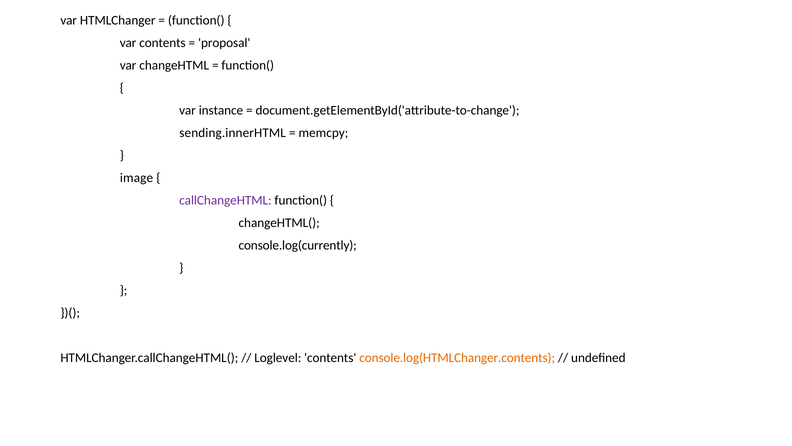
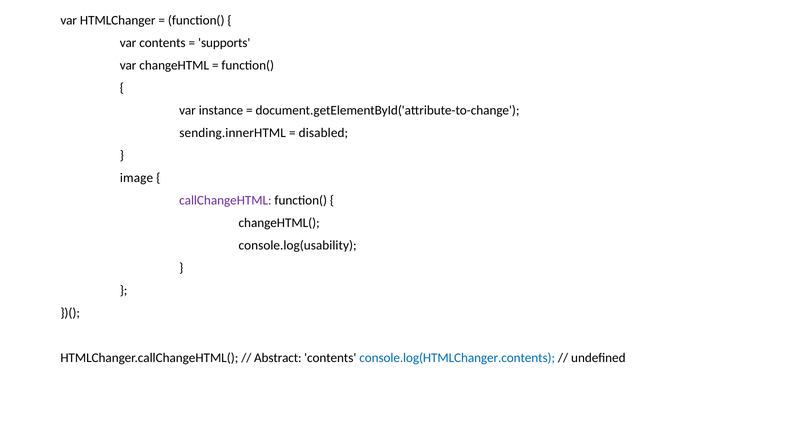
proposal: proposal -> supports (224, 43)
memcpy: memcpy -> disabled (323, 133)
console.log(currently: console.log(currently -> console.log(usability (298, 245)
Loglevel: Loglevel -> Abstract (278, 358)
console.log(HTMLChanger.contents colour: orange -> blue (457, 358)
